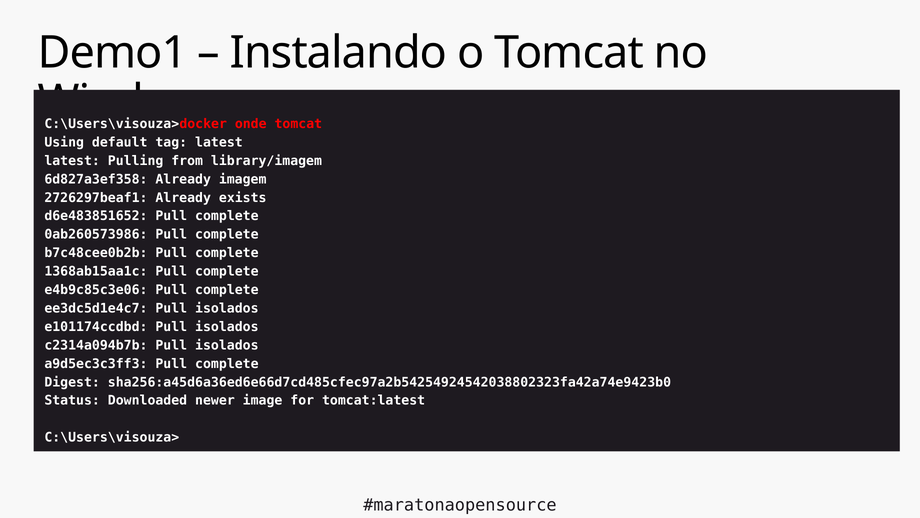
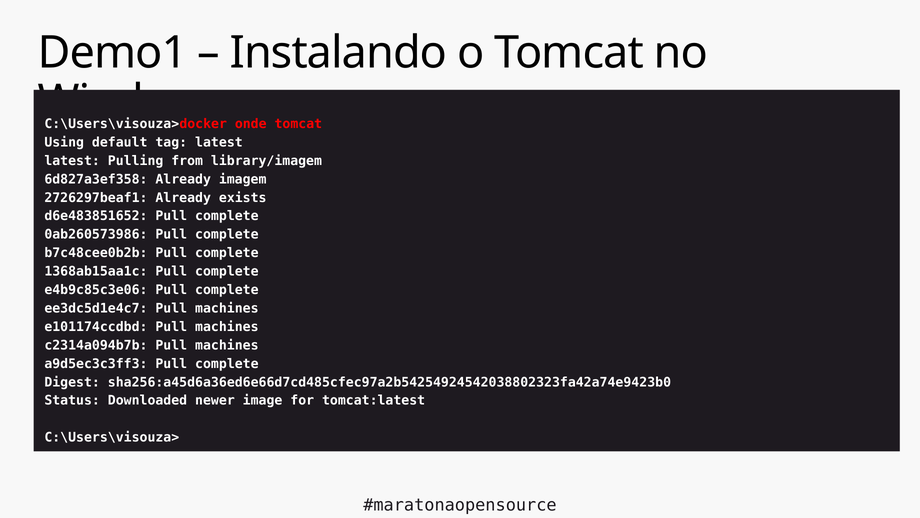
ee3dc5d1e4c7 Pull isolados: isolados -> machines (227, 308)
e101174ccdbd Pull isolados: isolados -> machines (227, 326)
c2314a094b7b Pull isolados: isolados -> machines (227, 345)
